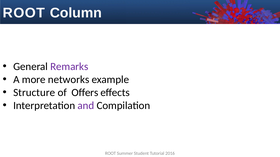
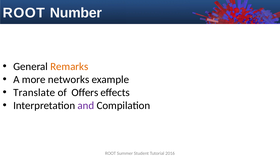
Column: Column -> Number (76, 13)
Remarks colour: purple -> orange (69, 67)
Structure: Structure -> Translate (34, 93)
